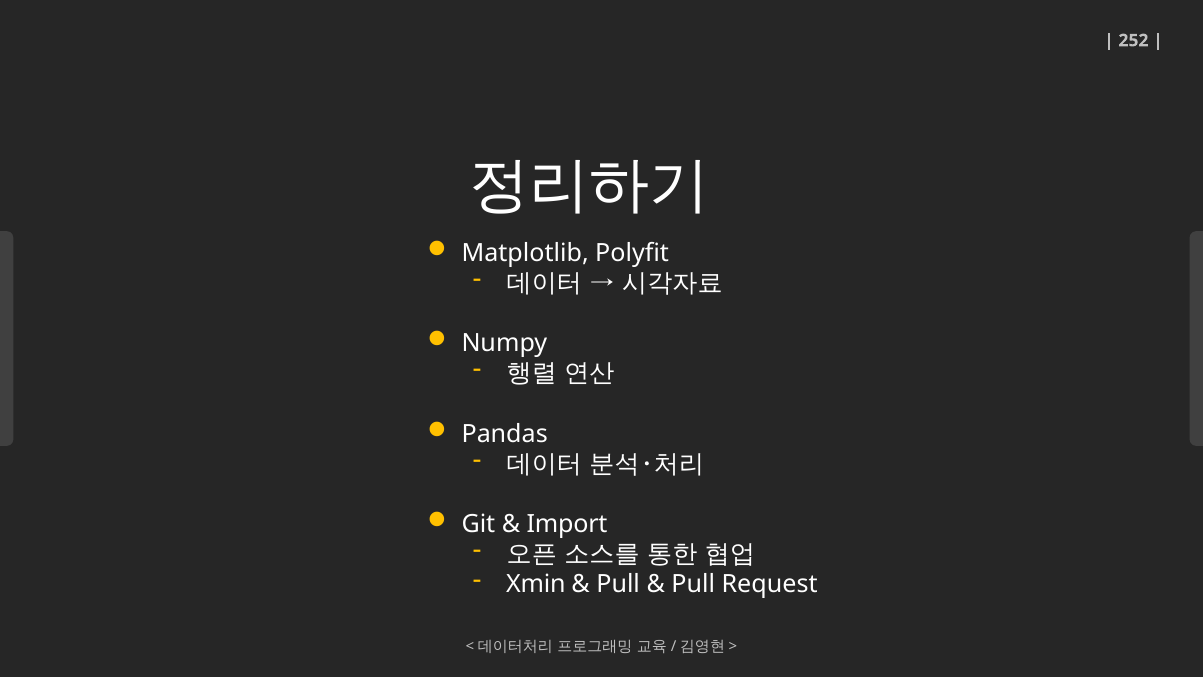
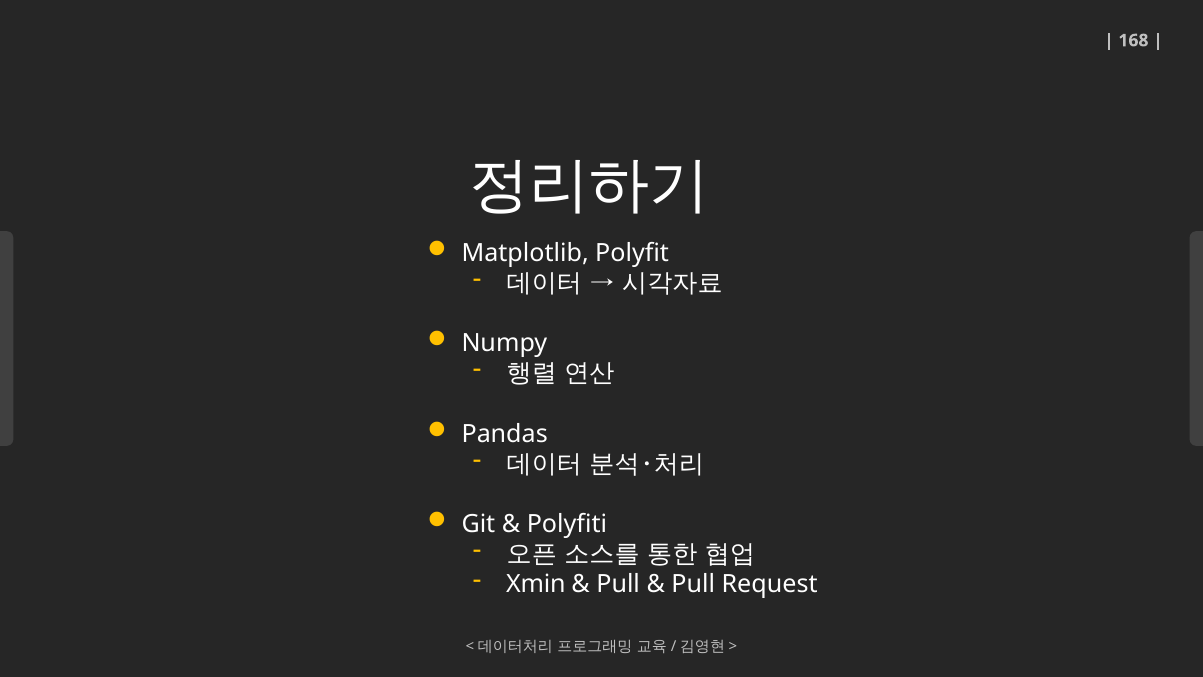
252: 252 -> 168 (1133, 40)
Import: Import -> Polyfiti (567, 524)
